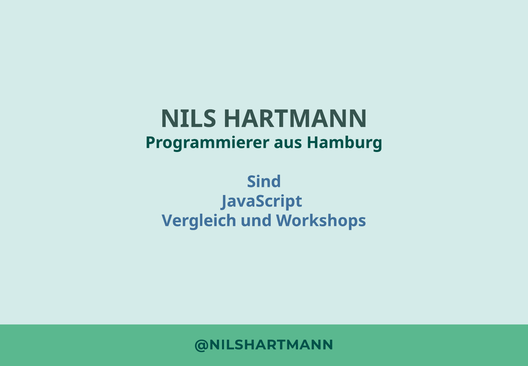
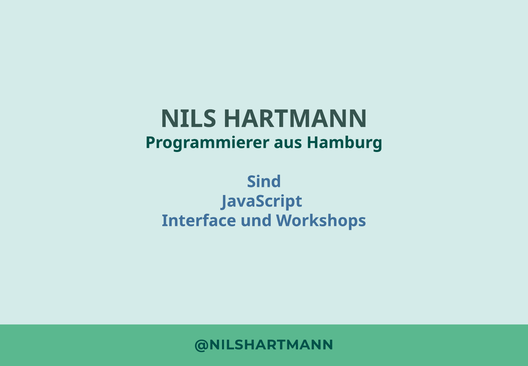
Vergleich: Vergleich -> Interface (199, 221)
